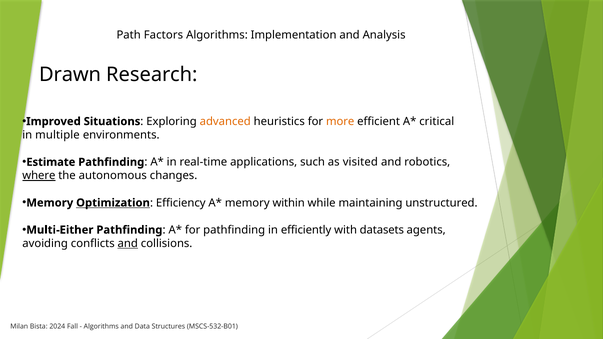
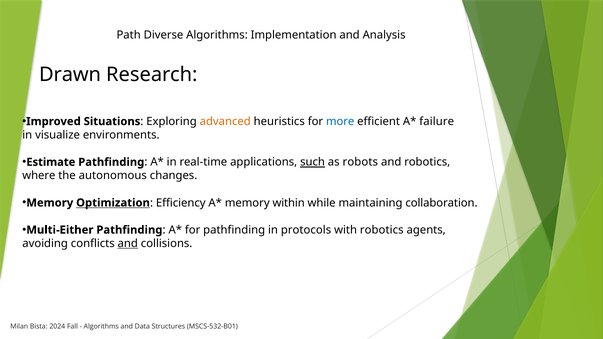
Factors: Factors -> Diverse (163, 35)
more colour: orange -> blue (340, 121)
critical: critical -> failure (437, 121)
multiple: multiple -> visualize (58, 135)
such underline: none -> present (313, 162)
visited: visited -> robots (360, 162)
where underline: present -> none (39, 176)
unstructured: unstructured -> collaboration (441, 203)
efficiently: efficiently -> protocols (306, 230)
with datasets: datasets -> robotics (382, 230)
